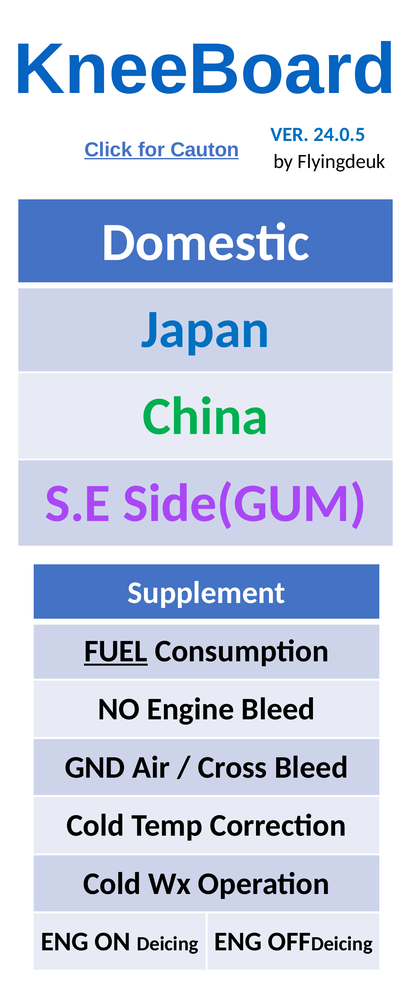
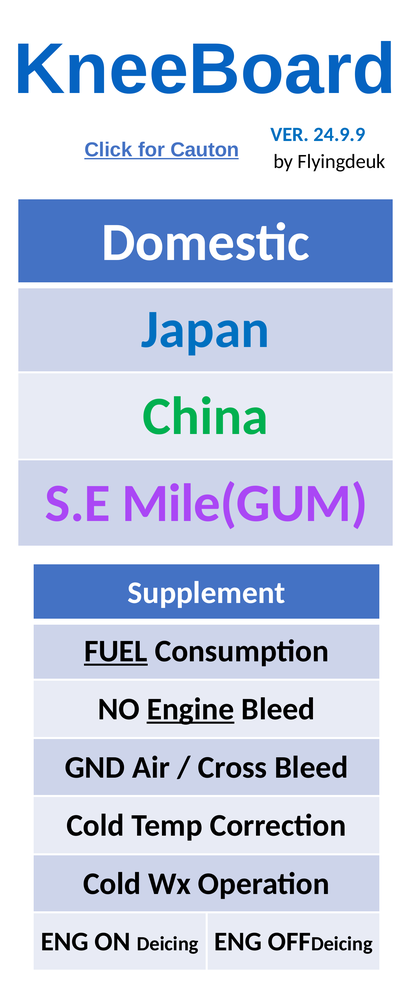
24.0.5: 24.0.5 -> 24.9.9 (339, 134)
Side(GUM: Side(GUM -> Mile(GUM (245, 503)
Engine underline: none -> present (190, 709)
